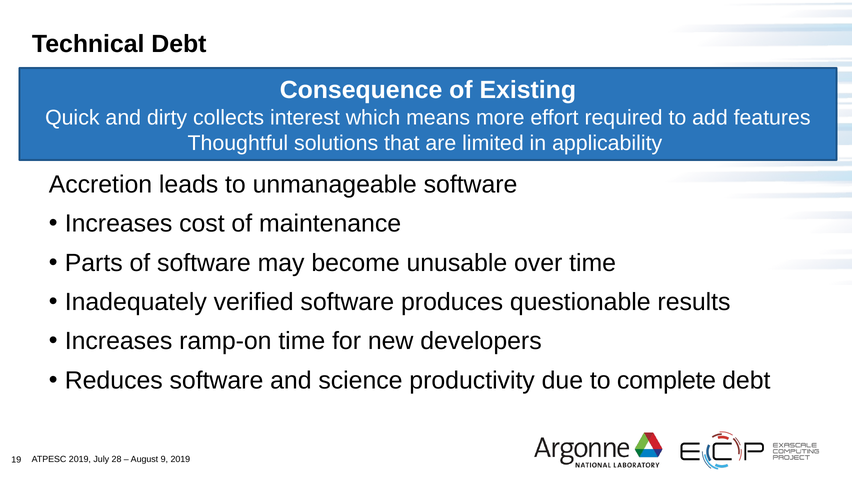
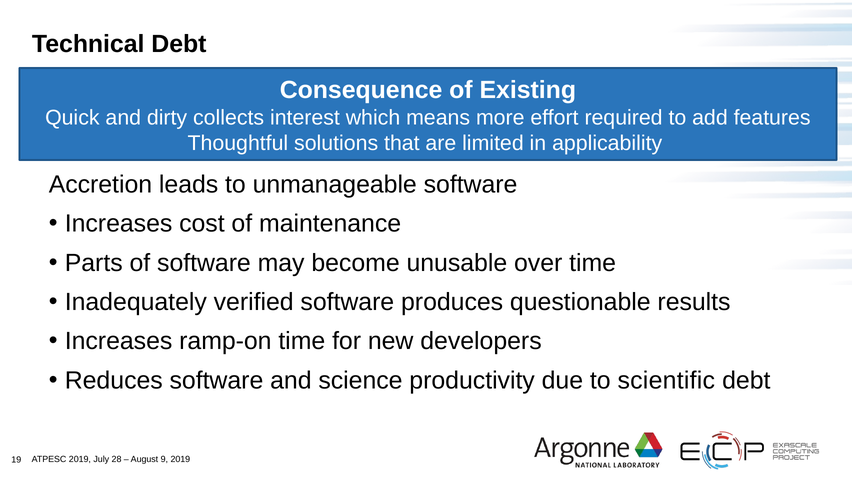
complete: complete -> scientific (666, 381)
